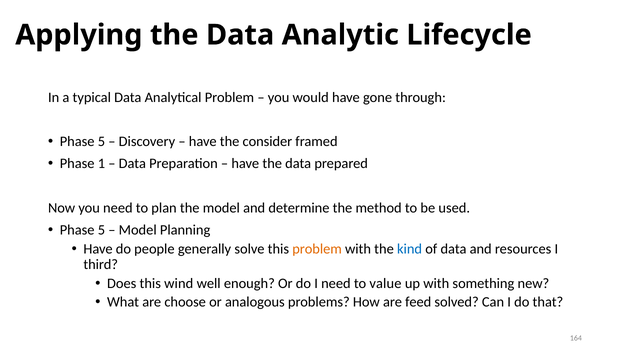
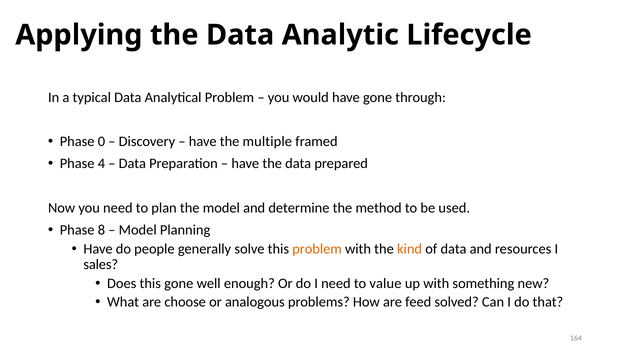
5: 5 -> 0 (101, 142)
consider: consider -> multiple (267, 142)
1: 1 -> 4 (101, 164)
5: 5 -> 8 (101, 230)
kind colour: blue -> orange (410, 249)
third: third -> sales (101, 265)
this wind: wind -> gone (179, 284)
